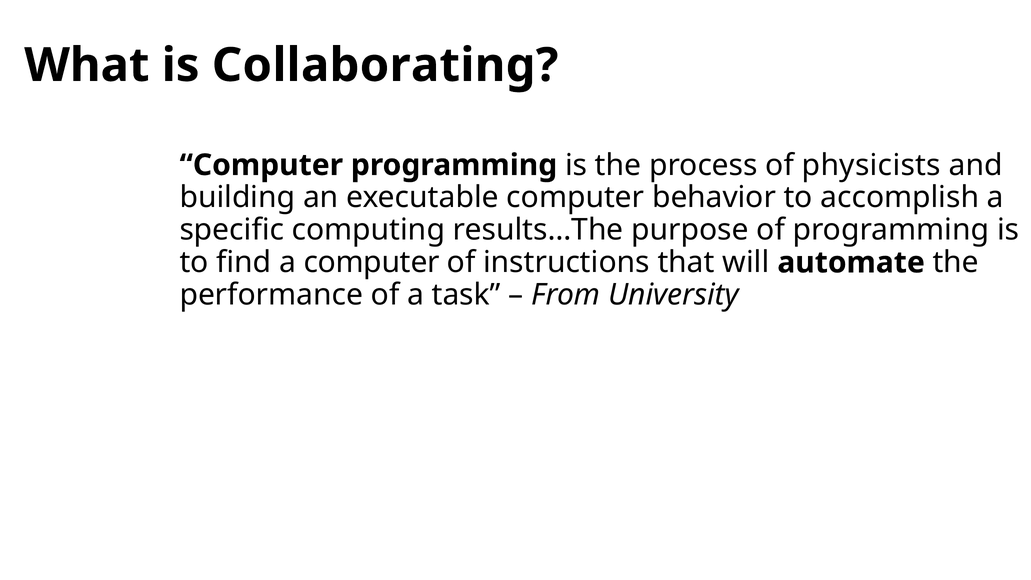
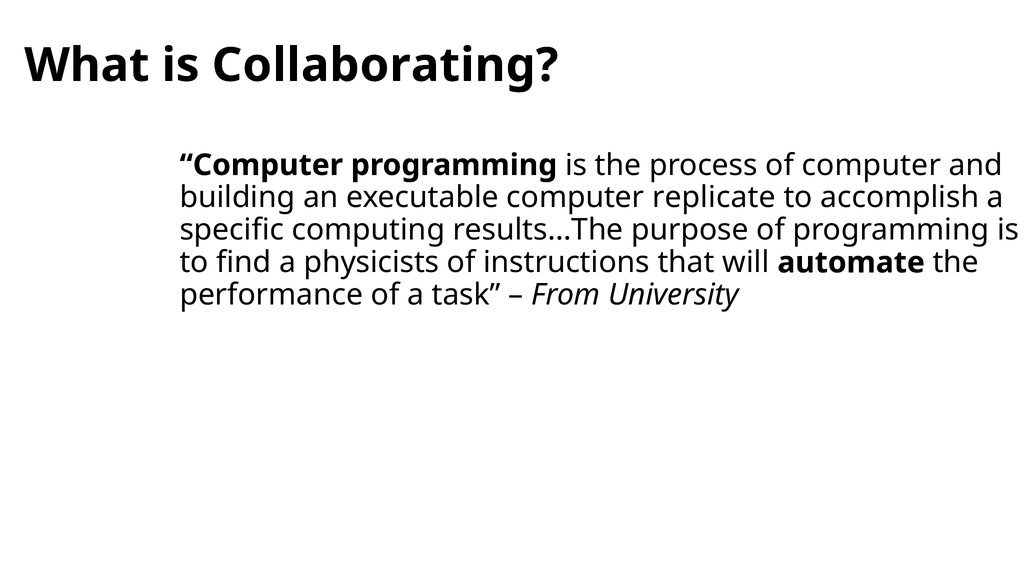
of physicists: physicists -> computer (871, 165)
behavior: behavior -> replicate (714, 198)
a computer: computer -> physicists (372, 263)
